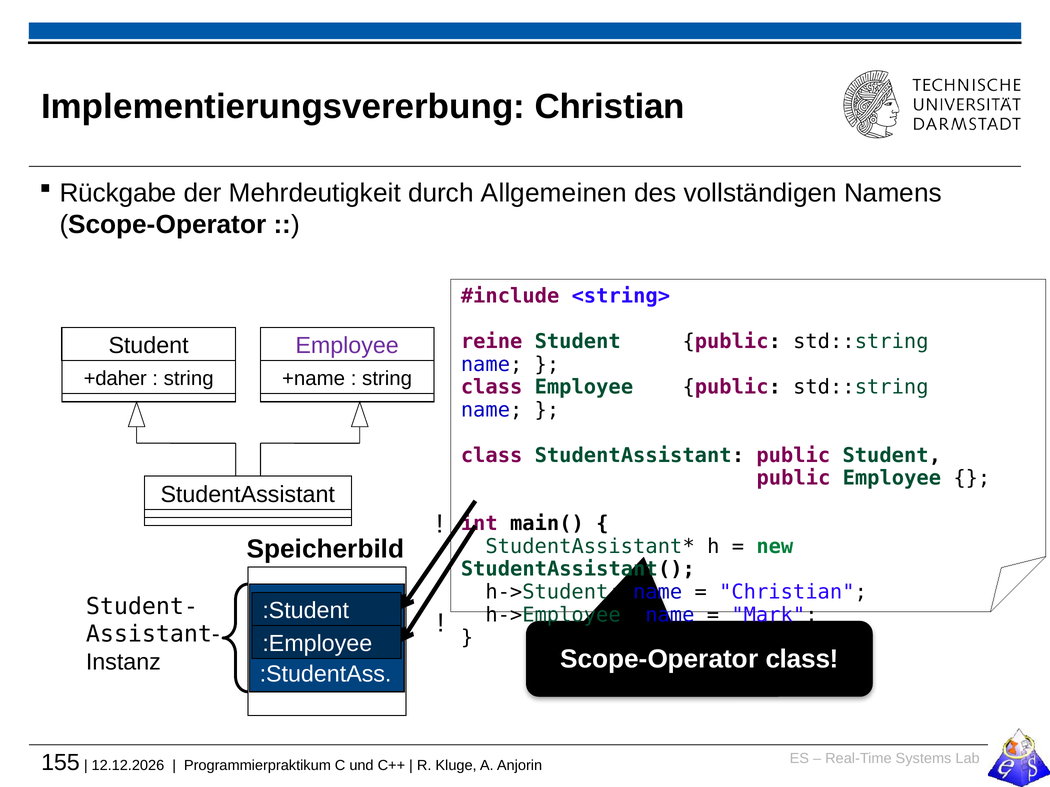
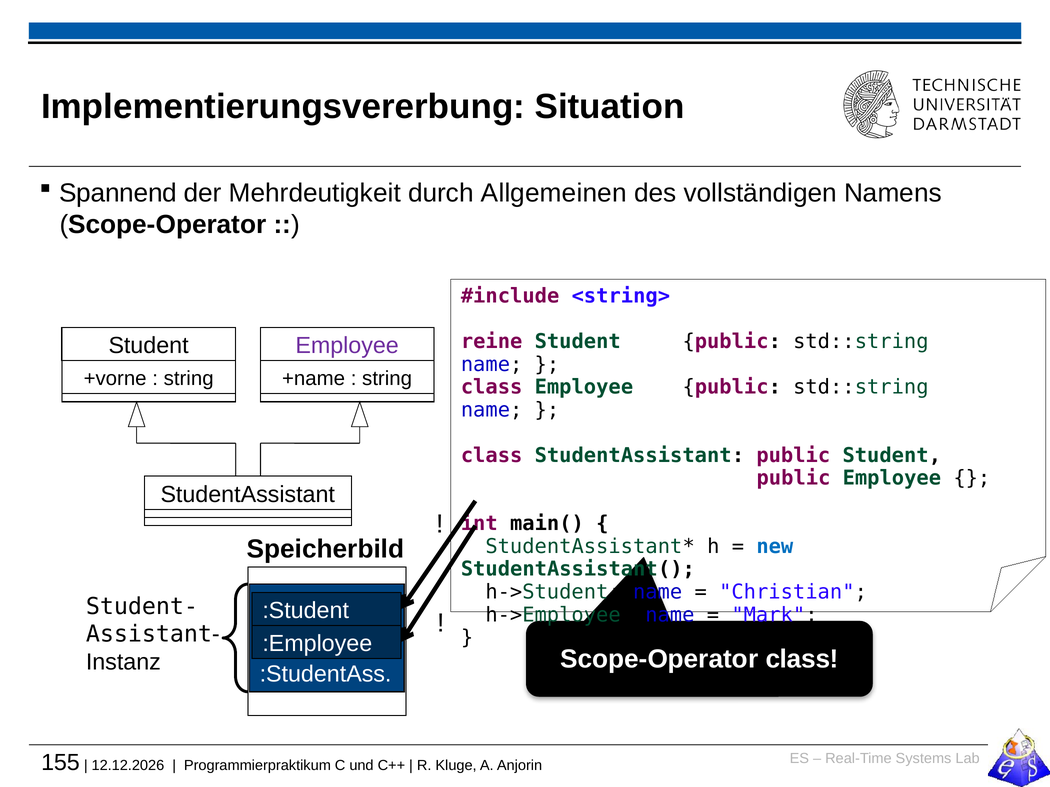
Implementierungsvererbung Christian: Christian -> Situation (610, 107)
Rückgabe: Rückgabe -> Spannend (118, 193)
+daher: +daher -> +vorne (115, 379)
new colour: green -> blue (775, 547)
